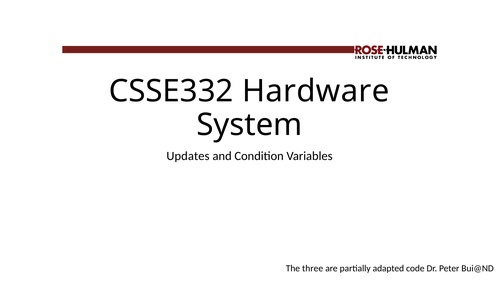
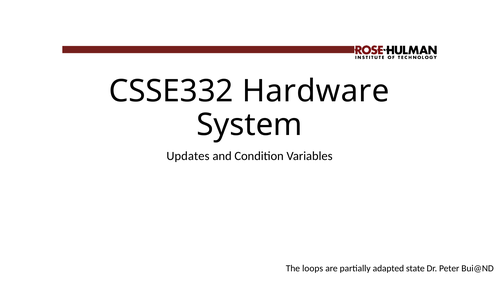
three: three -> loops (313, 268)
code: code -> state (415, 268)
